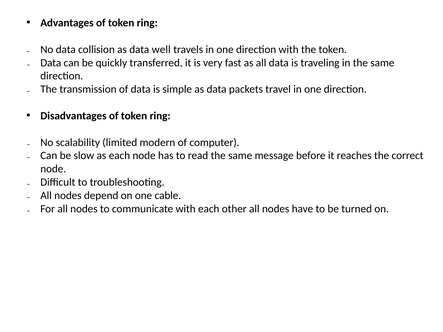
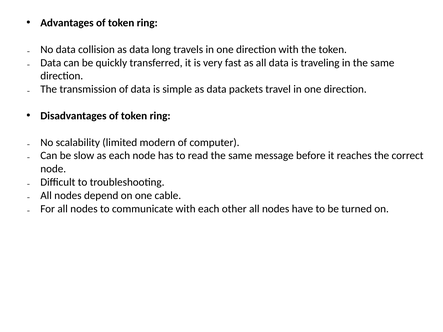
well: well -> long (161, 49)
